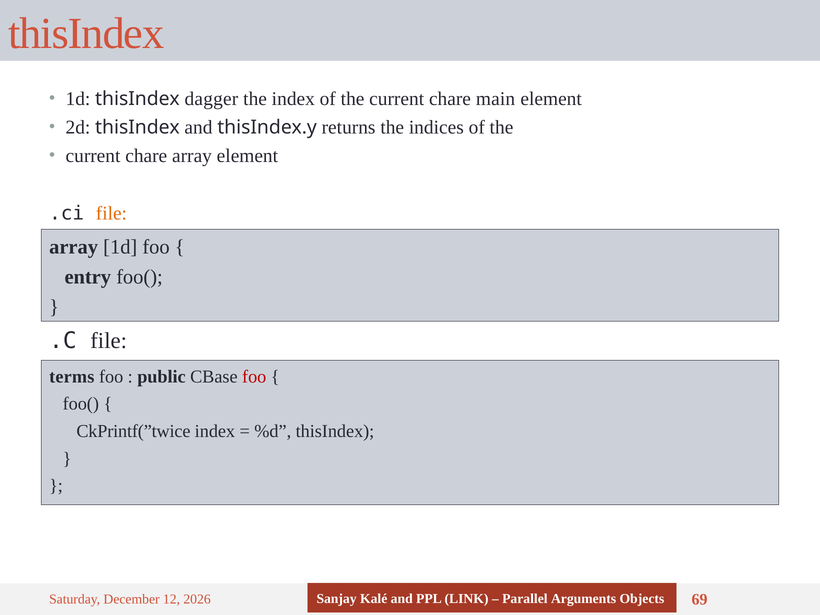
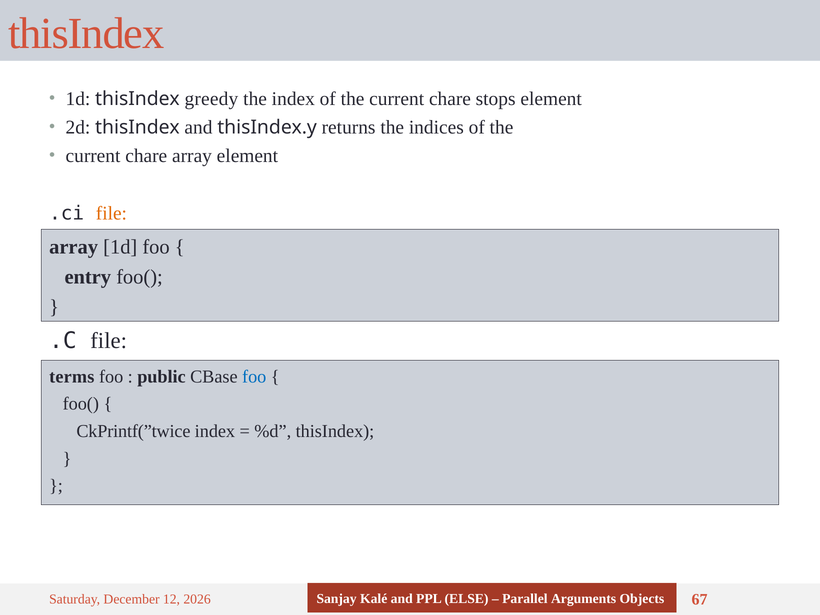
dagger: dagger -> greedy (211, 99)
main: main -> stops (496, 99)
foo colour: red -> blue (254, 377)
LINK: LINK -> ELSE (467, 599)
69: 69 -> 67 (700, 599)
